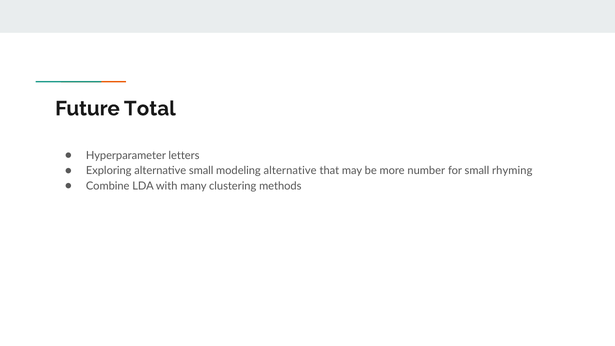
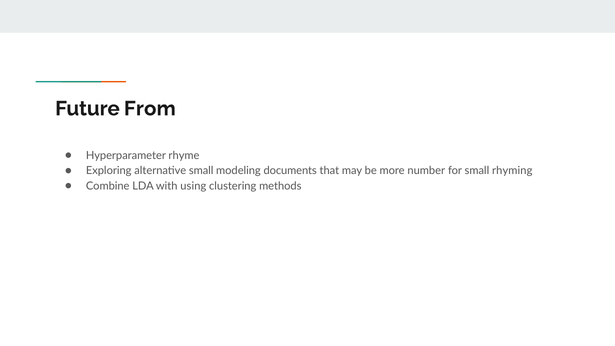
Total: Total -> From (150, 109)
letters: letters -> rhyme (184, 155)
modeling alternative: alternative -> documents (290, 171)
many: many -> using (193, 186)
